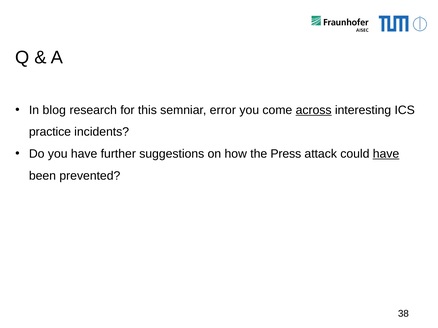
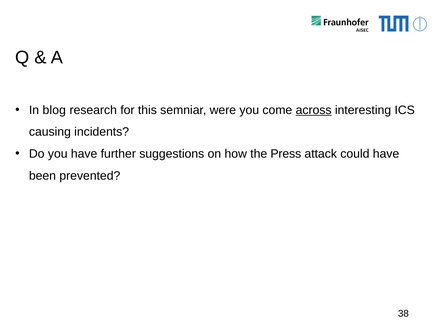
error: error -> were (223, 110)
practice: practice -> causing (50, 132)
have underline: present -> none (386, 154)
